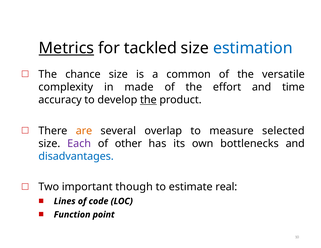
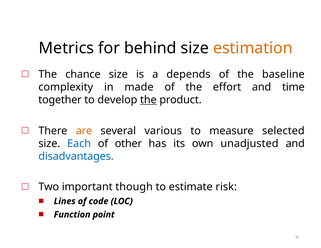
Metrics underline: present -> none (66, 48)
tackled: tackled -> behind (150, 48)
estimation colour: blue -> orange (253, 48)
common: common -> depends (189, 74)
versatile: versatile -> baseline (283, 74)
accuracy: accuracy -> together (60, 100)
overlap: overlap -> various (163, 131)
Each colour: purple -> blue (79, 144)
bottlenecks: bottlenecks -> unadjusted (249, 144)
real: real -> risk (226, 187)
